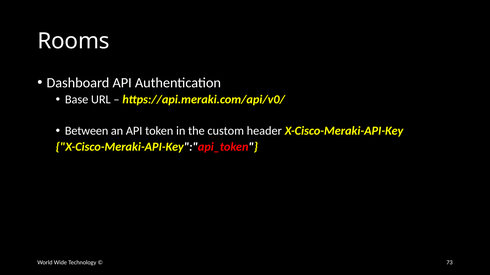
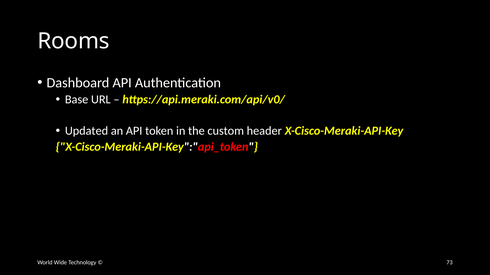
Between: Between -> Updated (87, 131)
